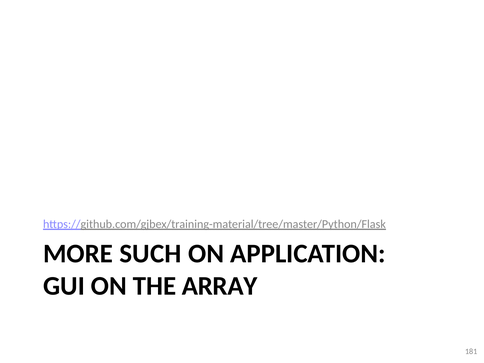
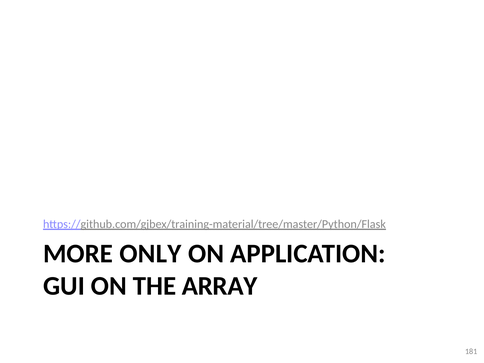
SUCH: SUCH -> ONLY (150, 254)
